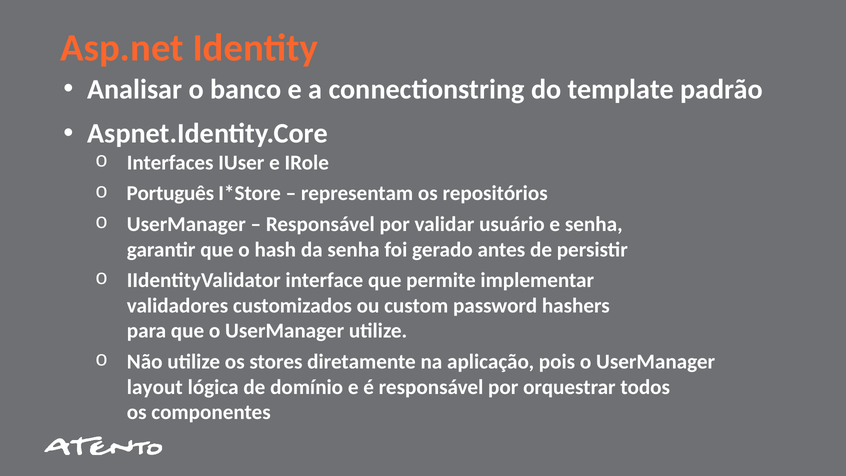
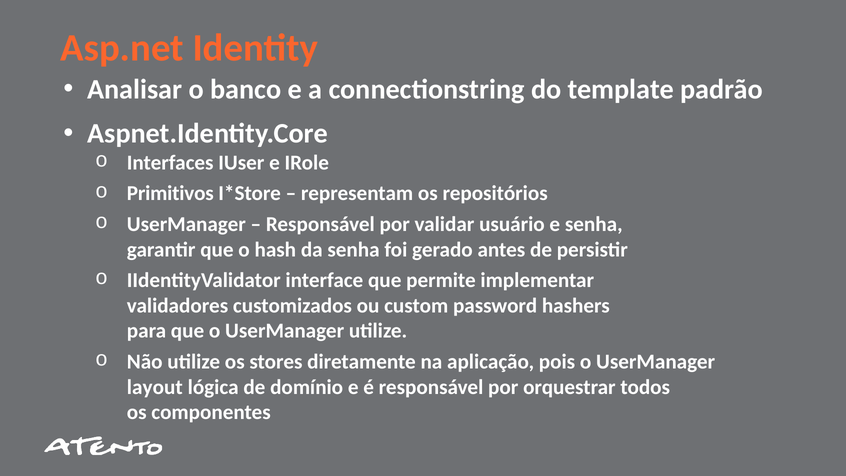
Português: Português -> Primitivos (170, 193)
